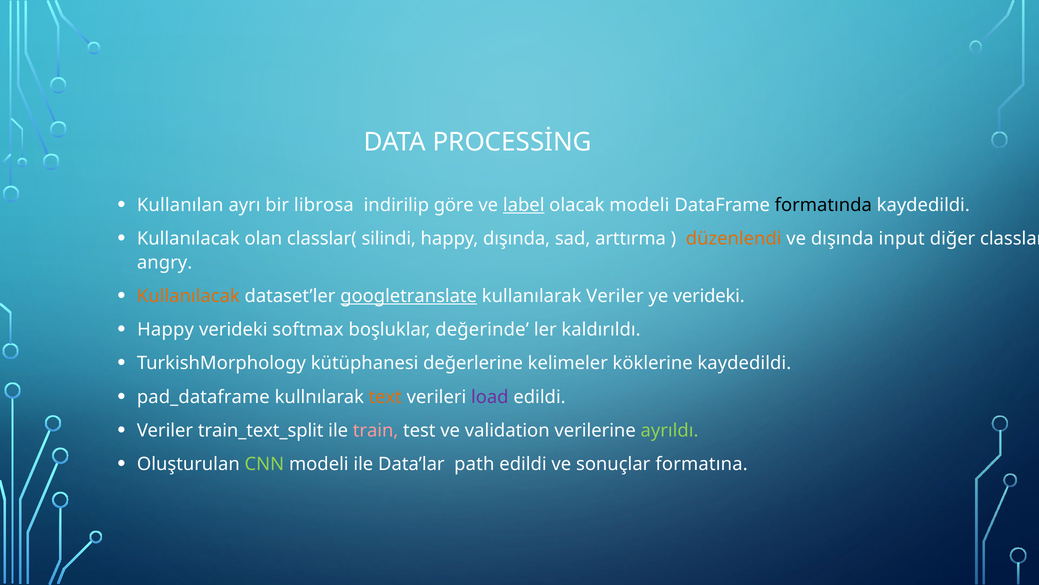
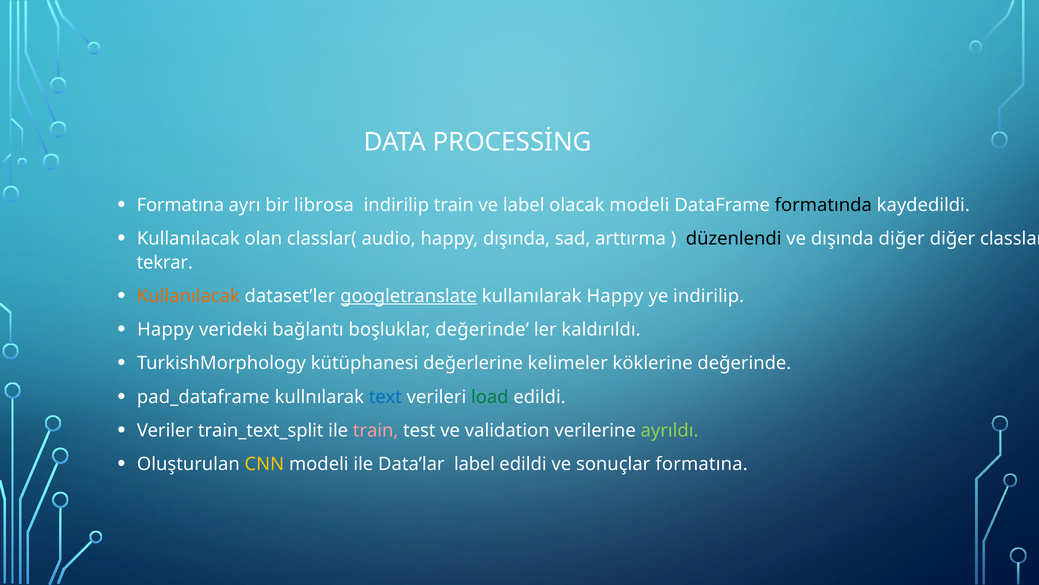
Kullanılan: Kullanılan -> Formatına (180, 205)
indirilip göre: göre -> train (454, 205)
label underline: present -> none (524, 205)
silindi: silindi -> audio (389, 238)
düzenlendi colour: orange -> black (734, 238)
dışında input: input -> diğer (902, 238)
angry: angry -> tekrar (165, 262)
kullanılarak Veriler: Veriler -> Happy (615, 296)
ye verideki: verideki -> indirilip (709, 296)
softmax: softmax -> bağlantı (308, 329)
köklerine kaydedildi: kaydedildi -> değerinde (744, 363)
text colour: orange -> blue (385, 397)
load colour: purple -> green (490, 397)
CNN colour: light green -> yellow (264, 464)
Data’lar path: path -> label (474, 464)
